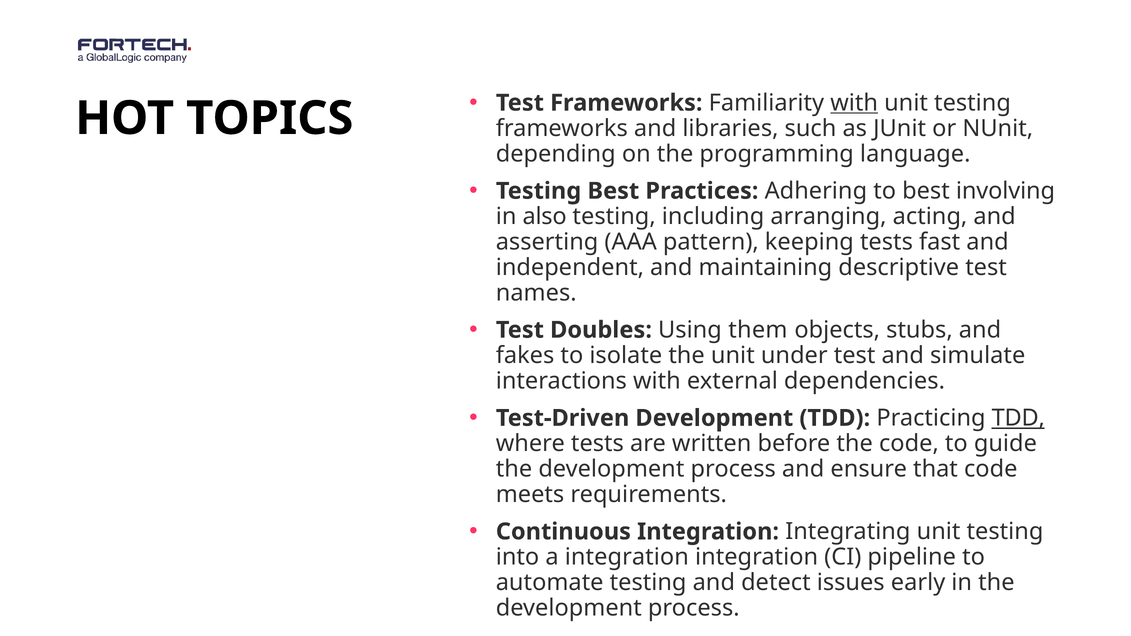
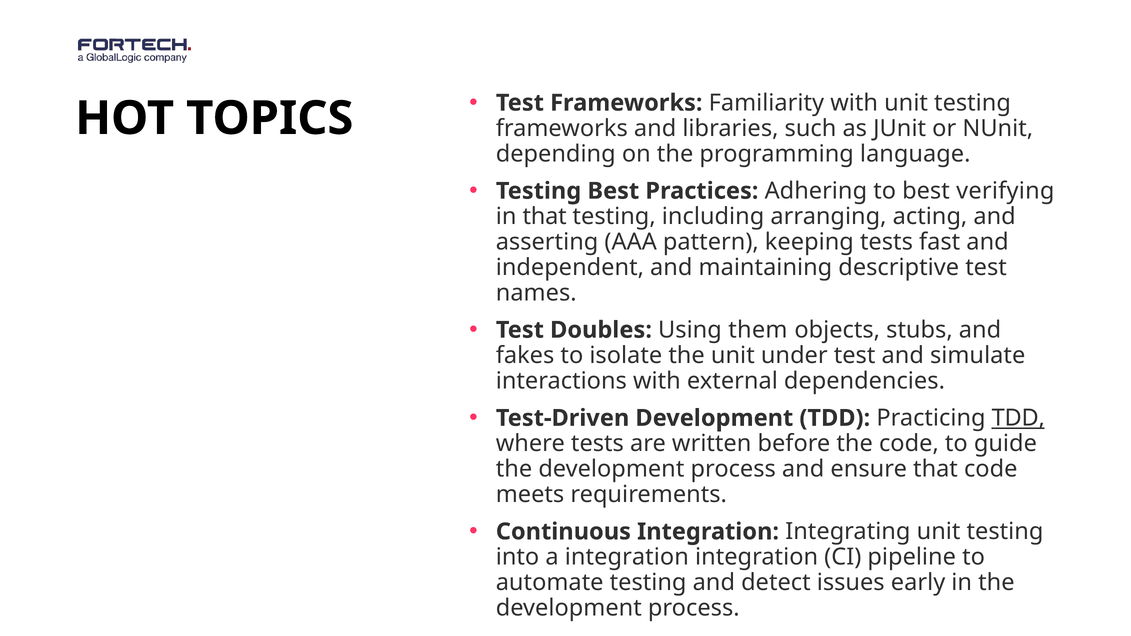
with underline: present -> none (854, 103)
involving: involving -> verifying (1005, 191)
in also: also -> that (545, 216)
